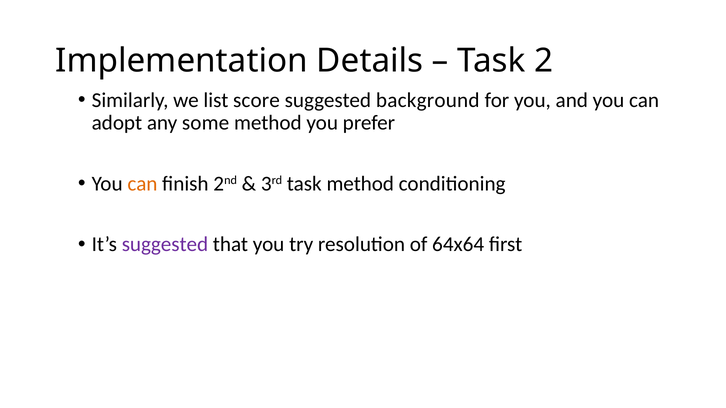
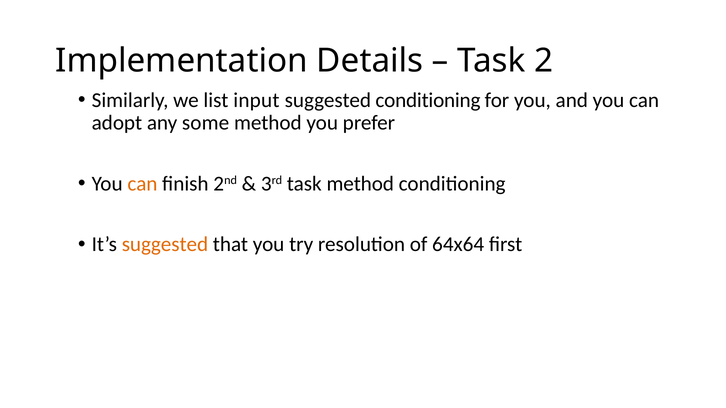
score: score -> input (256, 100)
suggested background: background -> conditioning (428, 100)
suggested colour: purple -> orange (165, 245)
